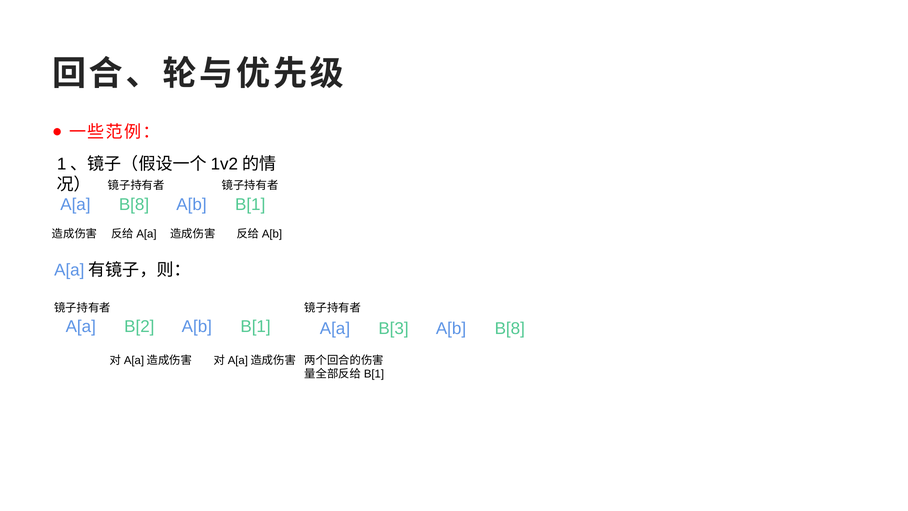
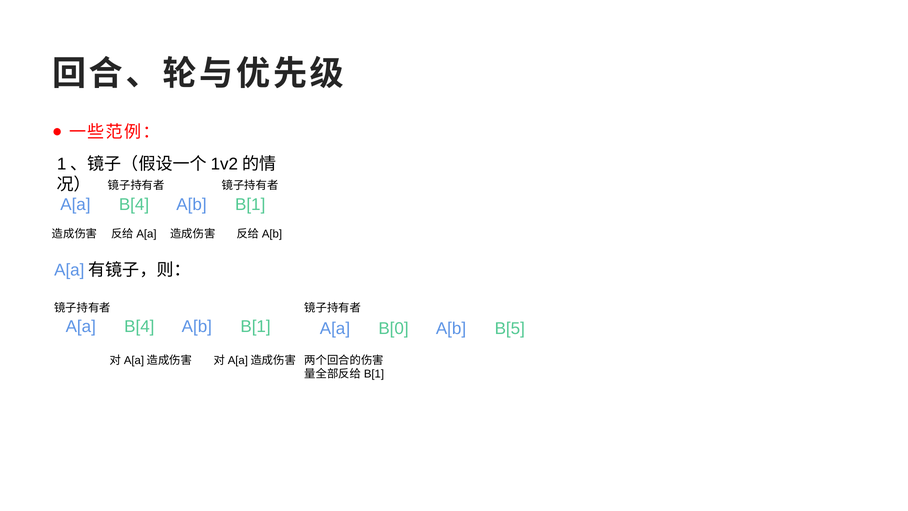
B[8: B[8 -> B[4 (134, 204)
B[2: B[2 -> B[4 (139, 327)
B[3: B[3 -> B[0 (394, 329)
A[b B[8: B[8 -> B[5 (510, 329)
